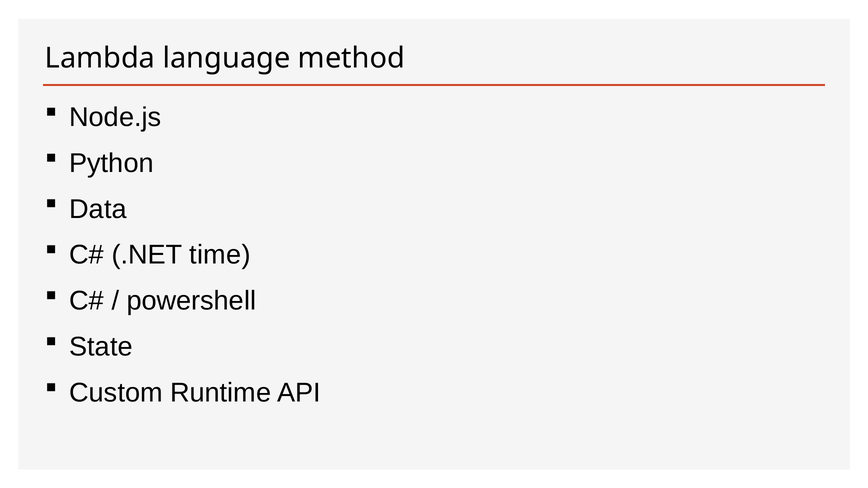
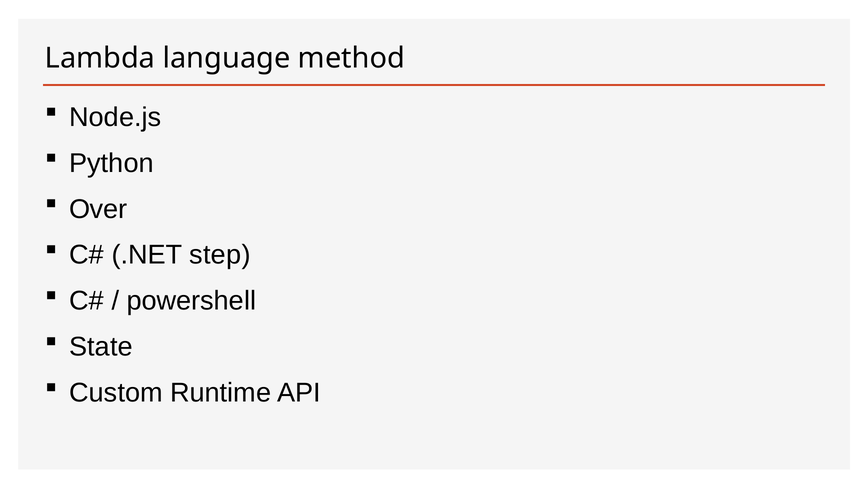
Data: Data -> Over (98, 209)
time: time -> step (220, 255)
